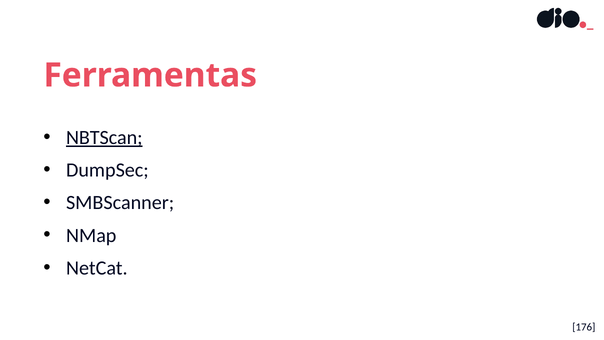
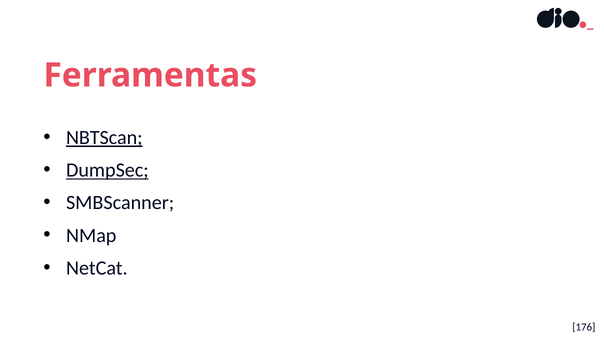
DumpSec underline: none -> present (107, 170)
